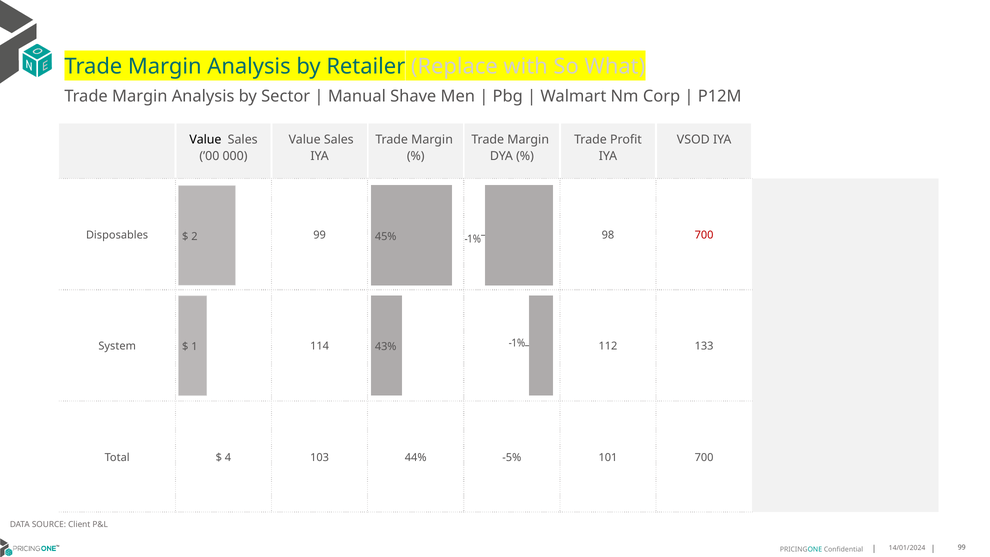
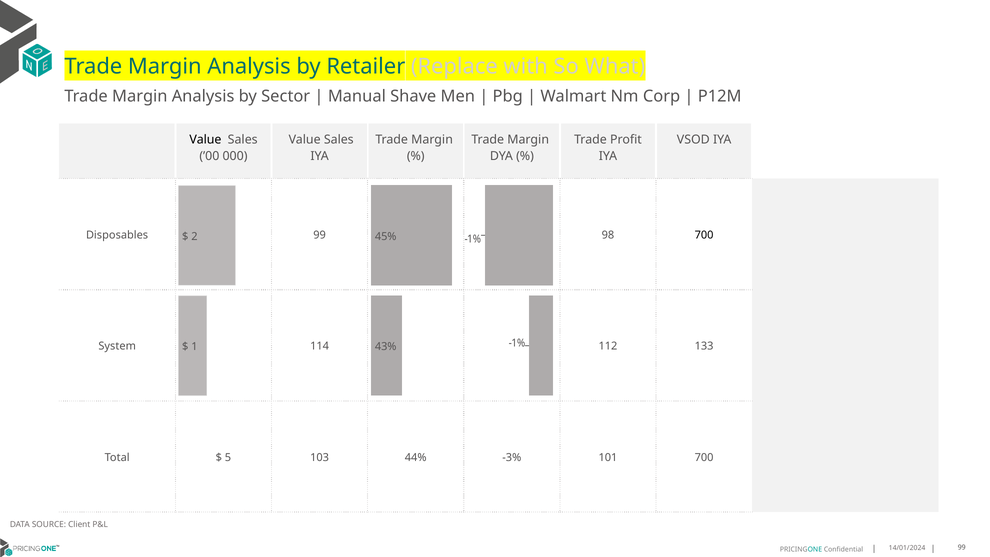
700 colour: red -> black (704, 235)
4: 4 -> 5 (228, 457)
-5%: -5% -> -3% (512, 457)
